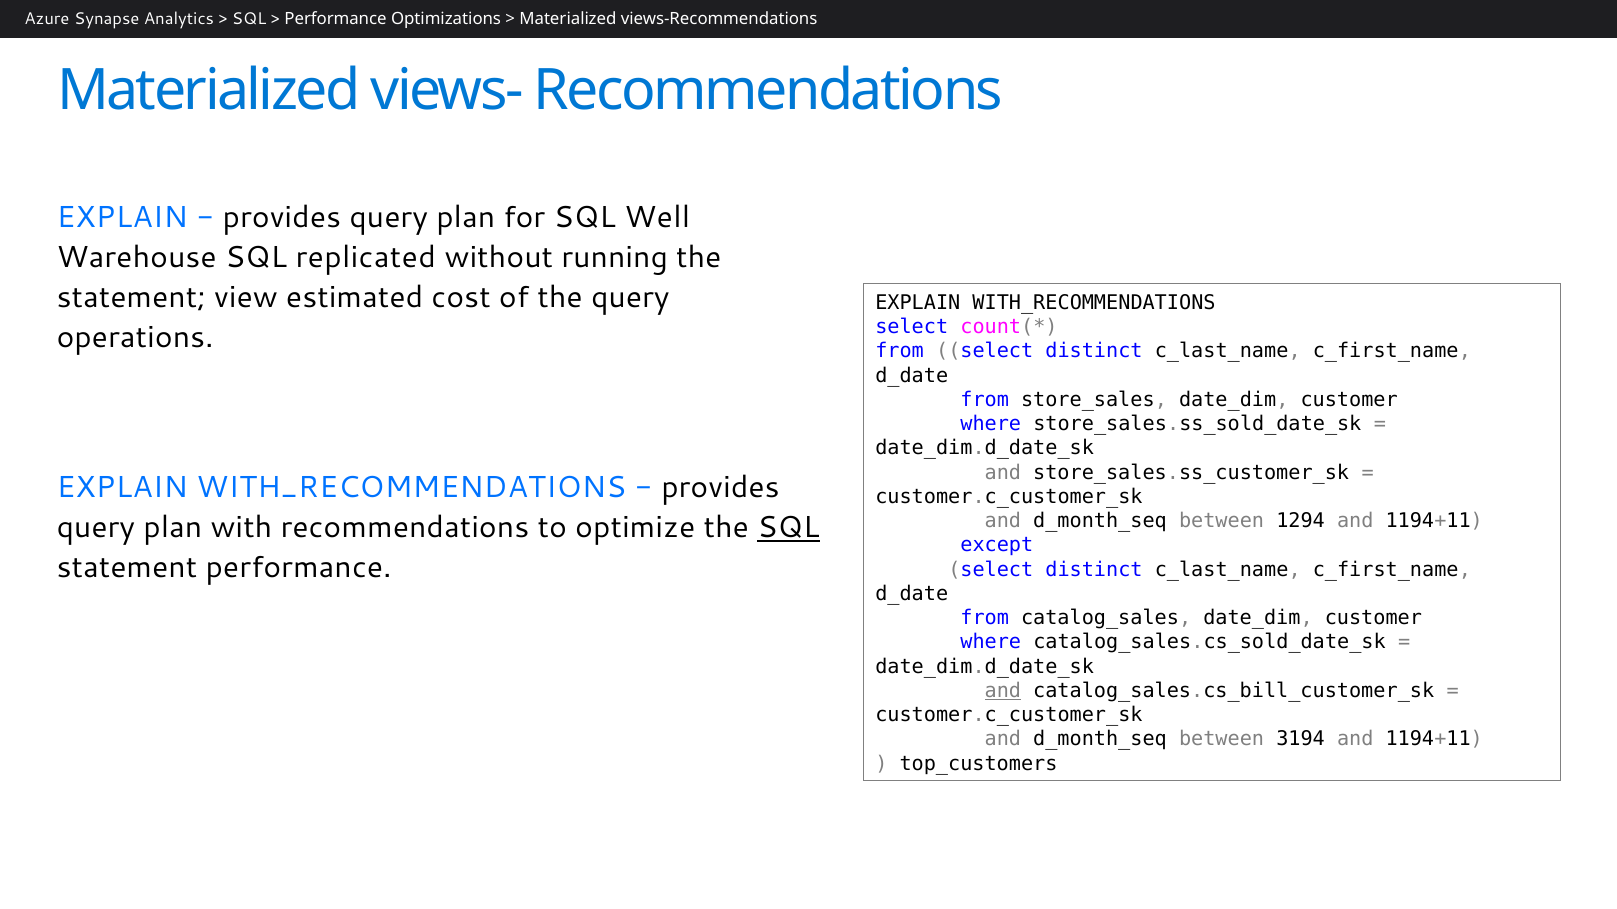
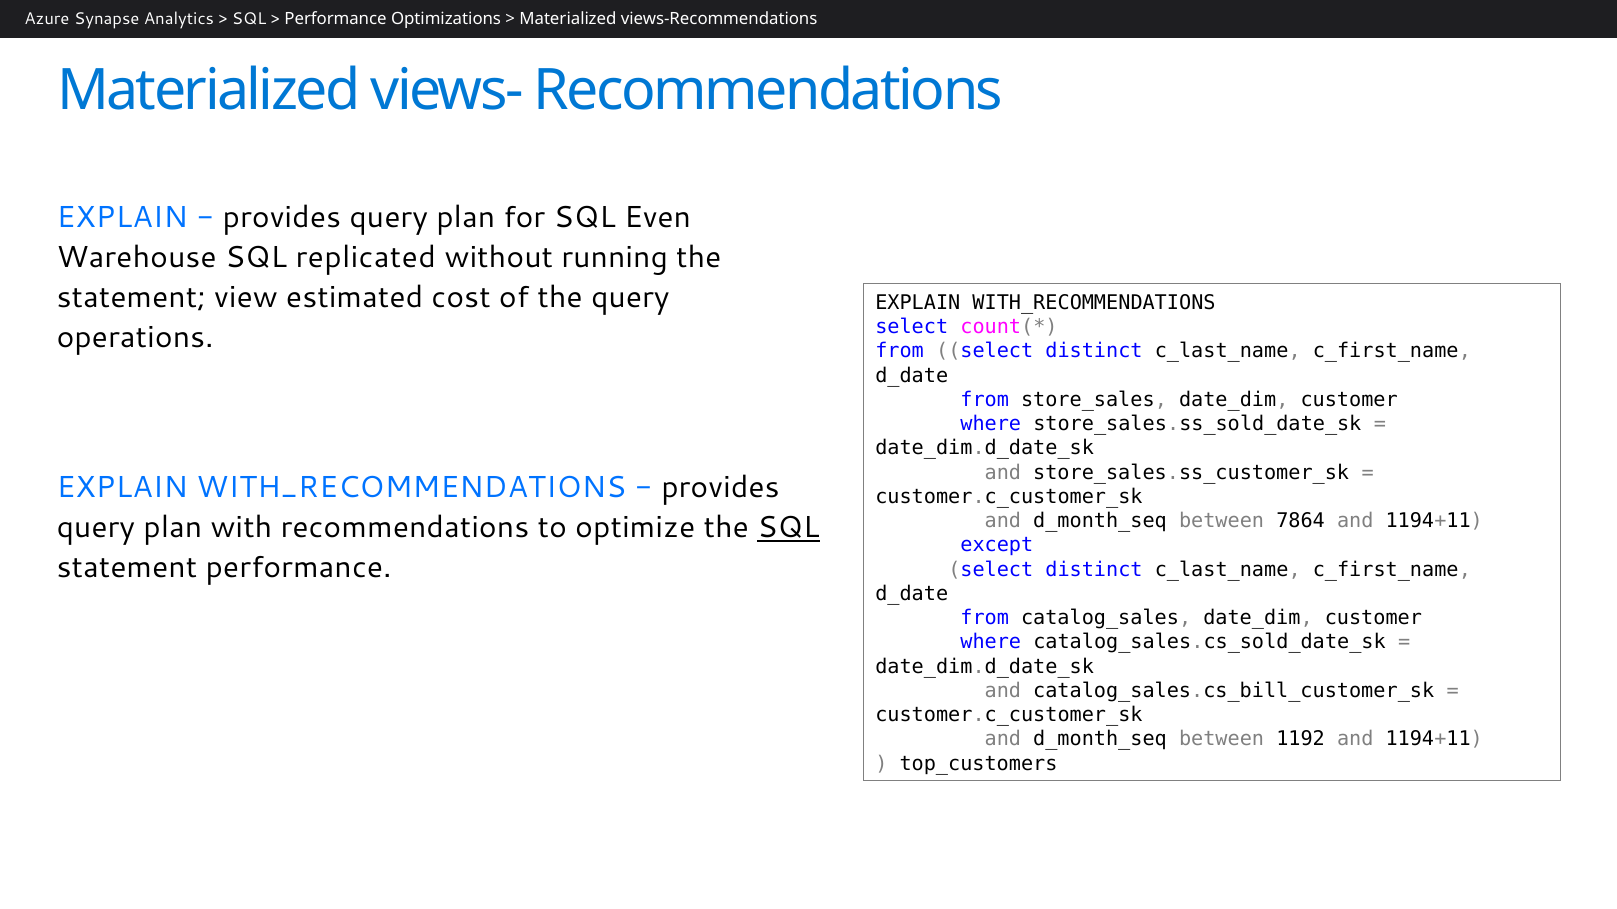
Well: Well -> Even (658, 218)
1294: 1294 -> 7864 (1301, 521)
and underline: present -> none (1003, 691)
3194: 3194 -> 1192 (1301, 740)
